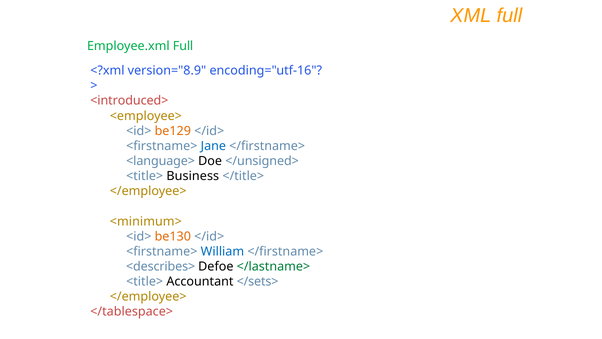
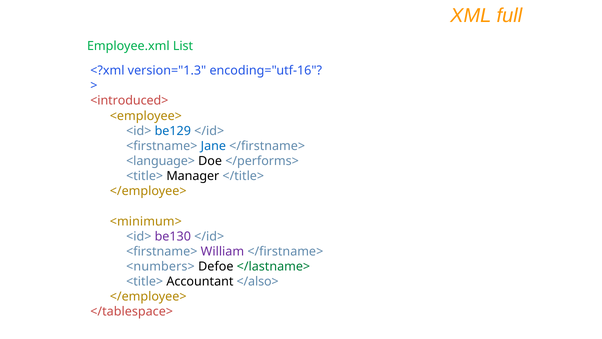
Employee.xml Full: Full -> List (183, 46)
version="8.9: version="8.9 -> version="1.3 (167, 71)
be129 colour: orange -> blue (173, 131)
</unsigned>: </unsigned> -> </performs> (262, 161)
Business: Business -> Manager (193, 176)
be130 colour: orange -> purple (173, 236)
William colour: blue -> purple (222, 251)
<describes>: <describes> -> <numbers> (160, 266)
</sets>: </sets> -> </also> (258, 281)
